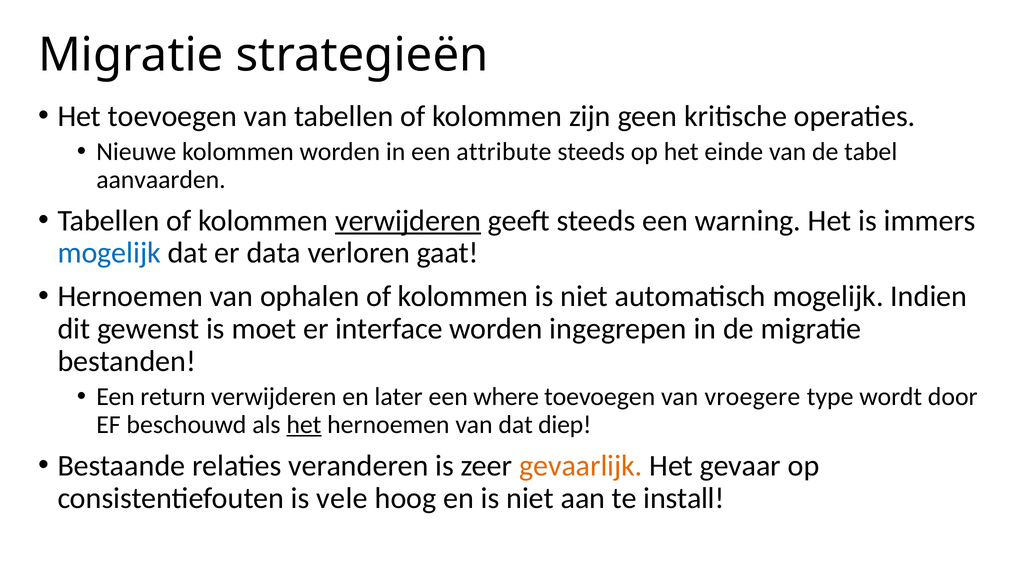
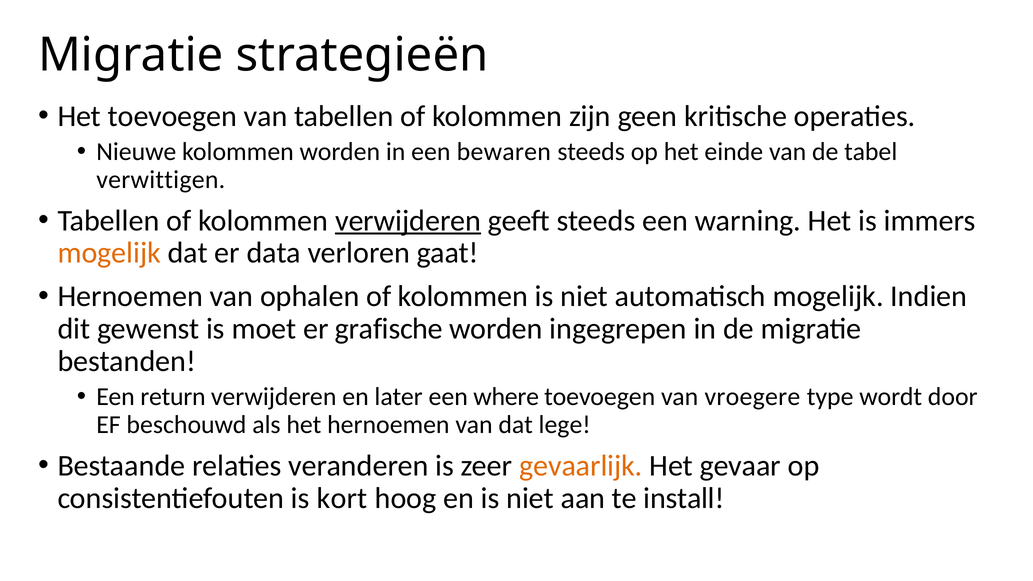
attribute: attribute -> bewaren (504, 152)
aanvaarden: aanvaarden -> verwittigen (161, 180)
mogelijk colour: blue -> orange (109, 253)
interface: interface -> grafische (389, 329)
het underline: present -> none (304, 425)
diep: diep -> lege (565, 425)
vele: vele -> kort (342, 498)
